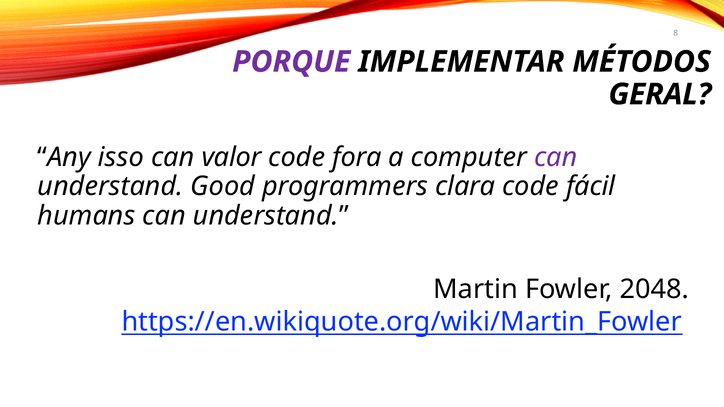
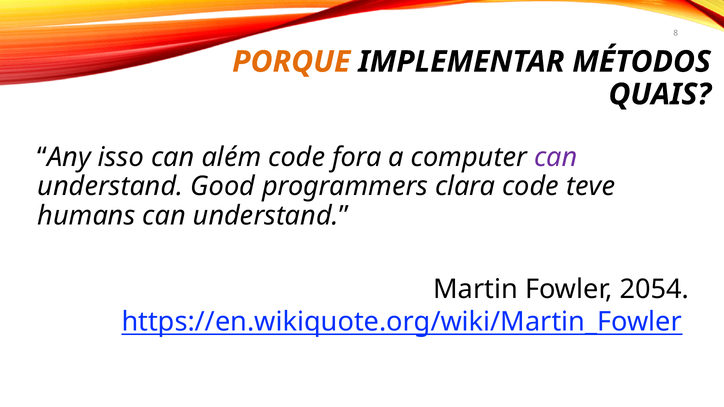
PORQUE colour: purple -> orange (291, 62)
GERAL: GERAL -> QUAIS (660, 94)
valor: valor -> além (231, 157)
fácil: fácil -> teve (591, 187)
2048: 2048 -> 2054 (654, 290)
